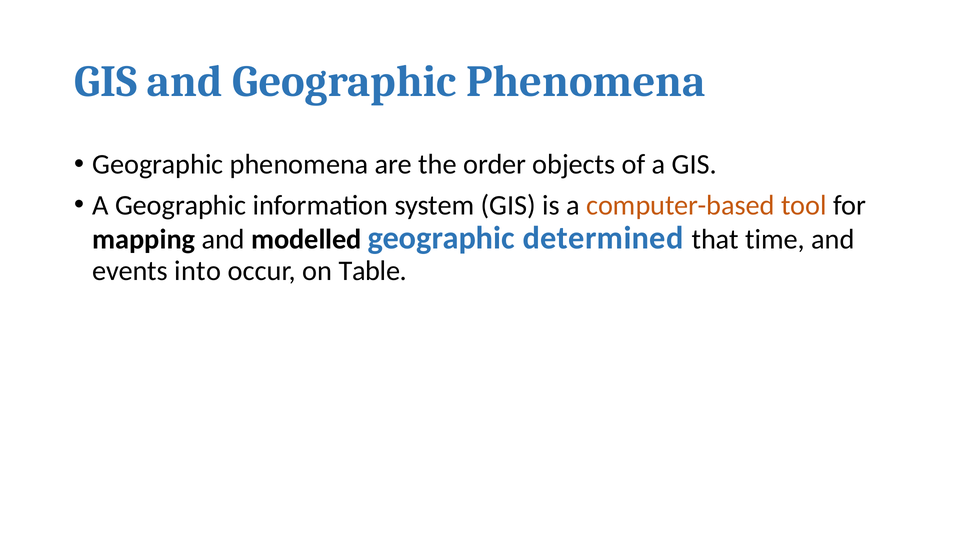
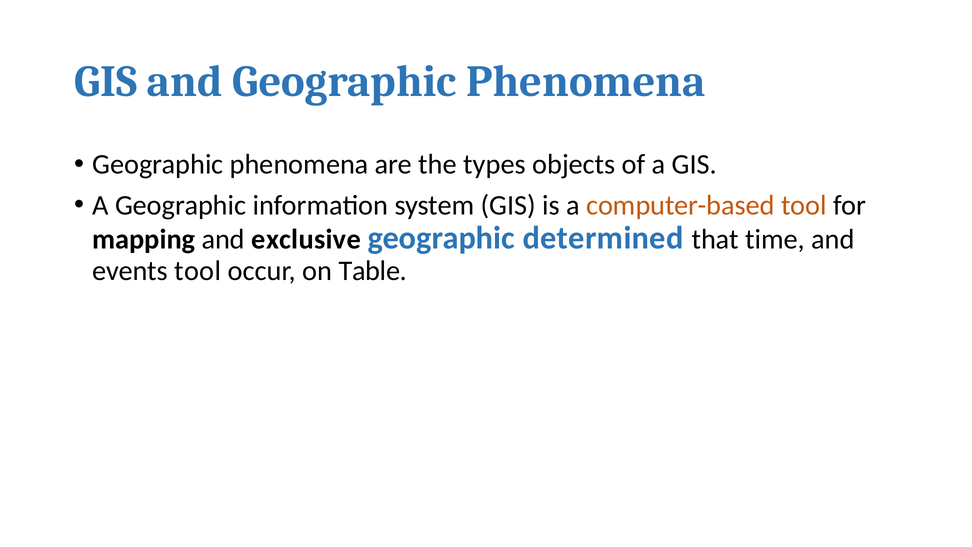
order: order -> types (495, 164)
modelled: modelled -> exclusive (306, 239)
events into: into -> tool (198, 271)
